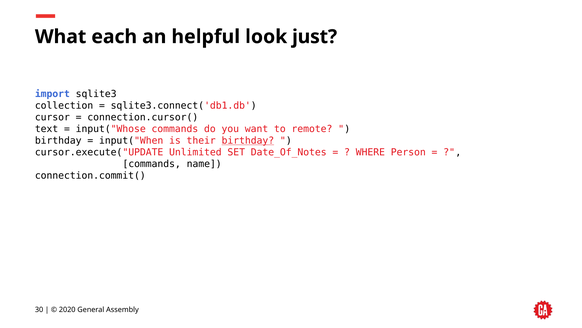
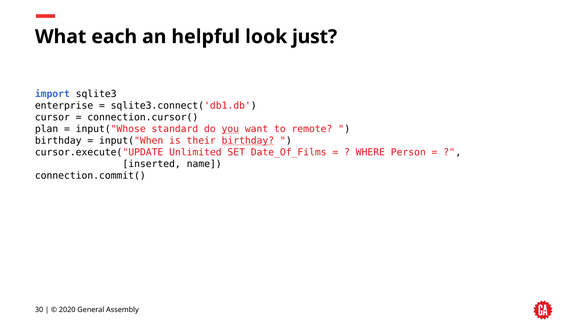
collection: collection -> enterprise (64, 105)
text: text -> plan (47, 129)
input("Whose commands: commands -> standard (175, 129)
you underline: none -> present (230, 129)
Date_Of_Notes: Date_Of_Notes -> Date_Of_Films (289, 152)
commands: commands -> inserted (152, 164)
